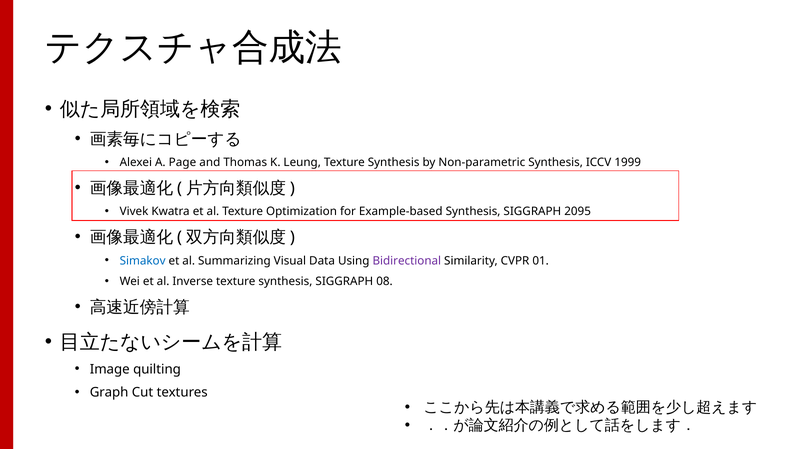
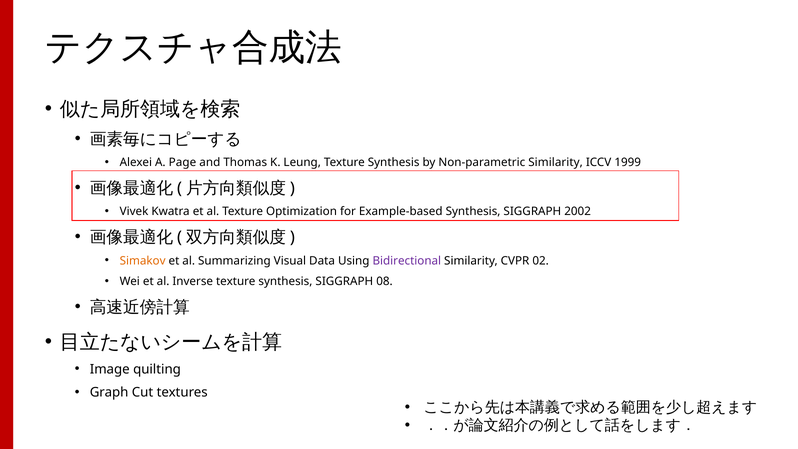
Non-parametric Synthesis: Synthesis -> Similarity (556, 163)
2095: 2095 -> 2002 (578, 212)
Simakov colour: blue -> orange (143, 261)
01: 01 -> 02 (541, 261)
